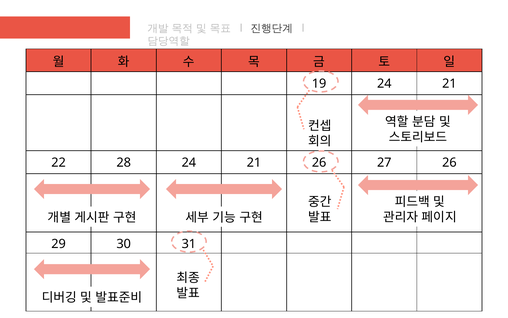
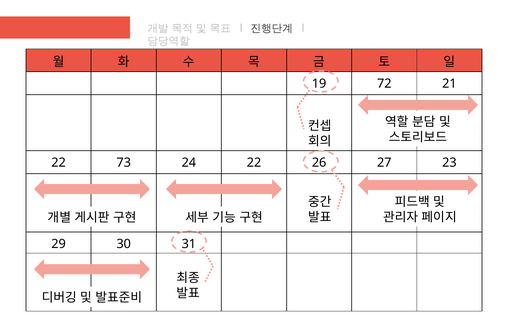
19 24: 24 -> 72 (384, 83)
28: 28 -> 73 (124, 162)
21: 21 -> 22 (254, 162)
27 26: 26 -> 23 (449, 162)
